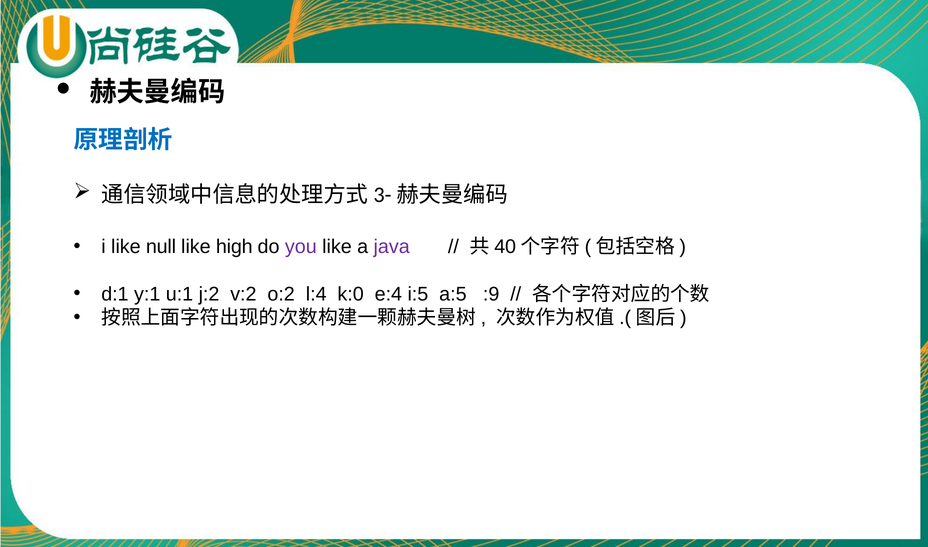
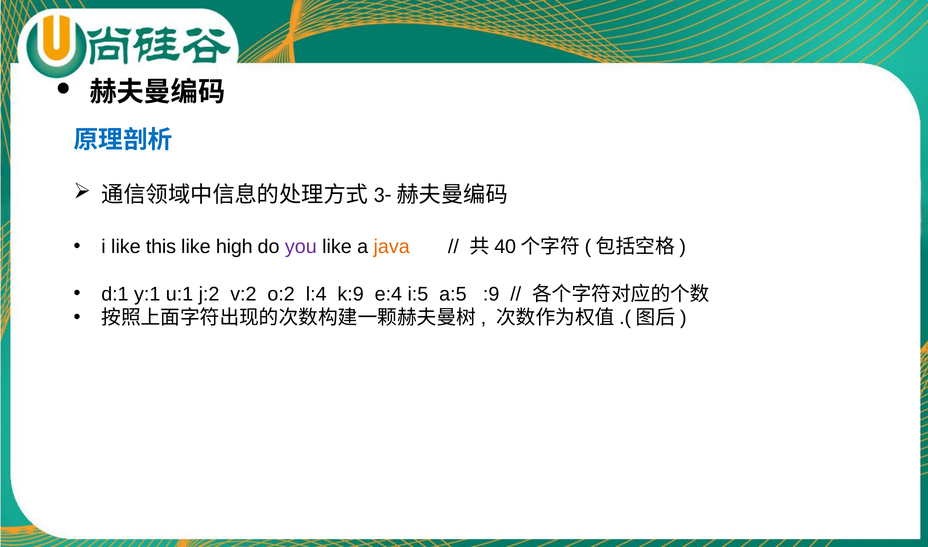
null: null -> this (161, 246)
java colour: purple -> orange (392, 246)
k:0: k:0 -> k:9 (351, 294)
